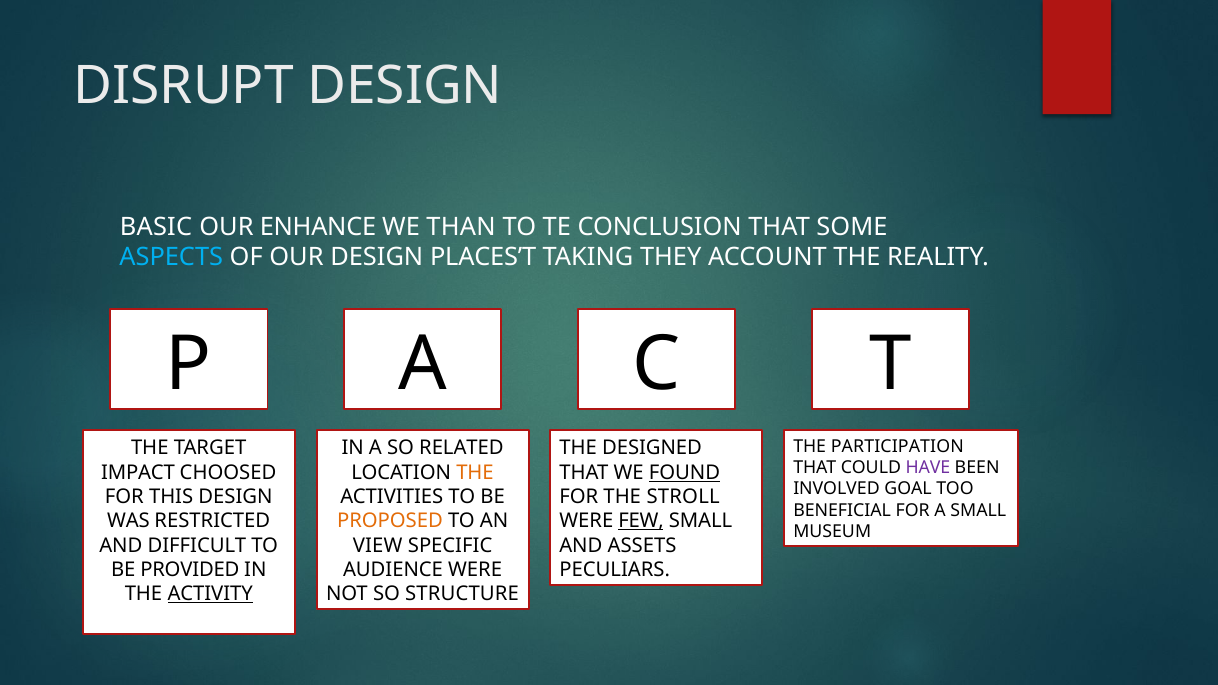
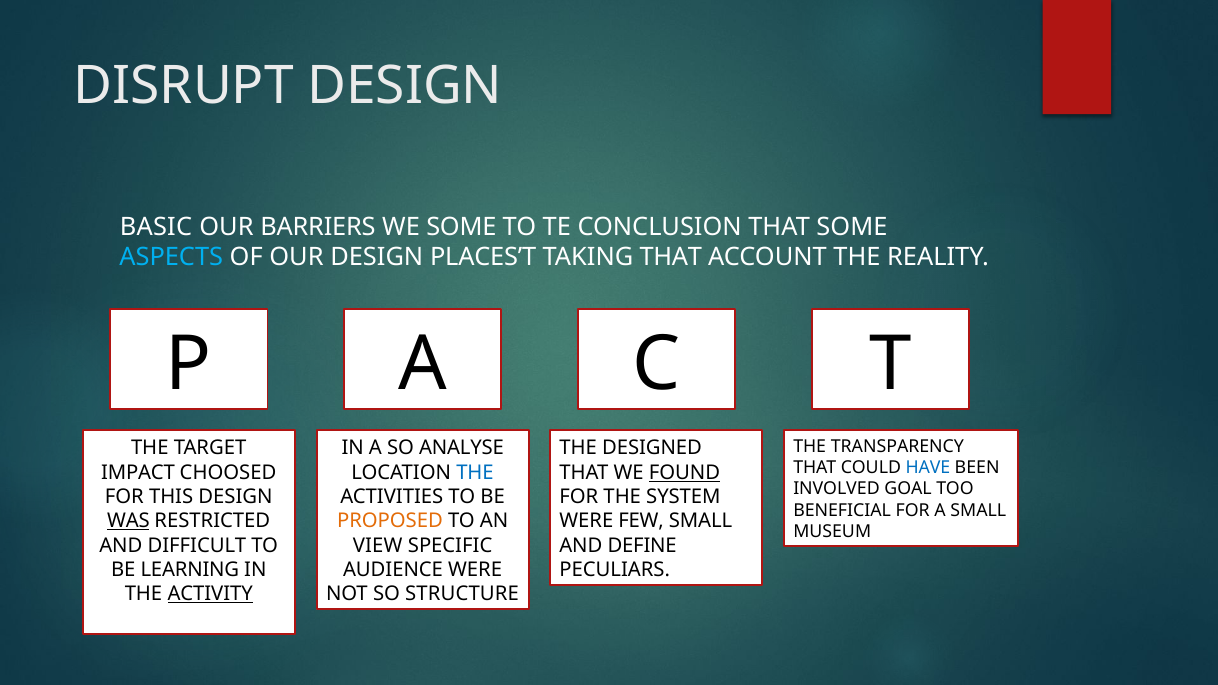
ENHANCE: ENHANCE -> BARRIERS (318, 227)
WE THAN: THAN -> SOME (461, 227)
TAKING THEY: THEY -> THAT (671, 257)
PARTICIPATION: PARTICIPATION -> TRANSPARENCY (897, 446)
RELATED: RELATED -> ANALYSE (462, 448)
HAVE colour: purple -> blue (928, 468)
THE colour: orange -> blue (475, 473)
STROLL: STROLL -> SYSTEM (683, 497)
WAS underline: none -> present (128, 521)
FEW underline: present -> none (641, 521)
ASSETS: ASSETS -> DEFINE (642, 546)
PROVIDED: PROVIDED -> LEARNING (190, 570)
